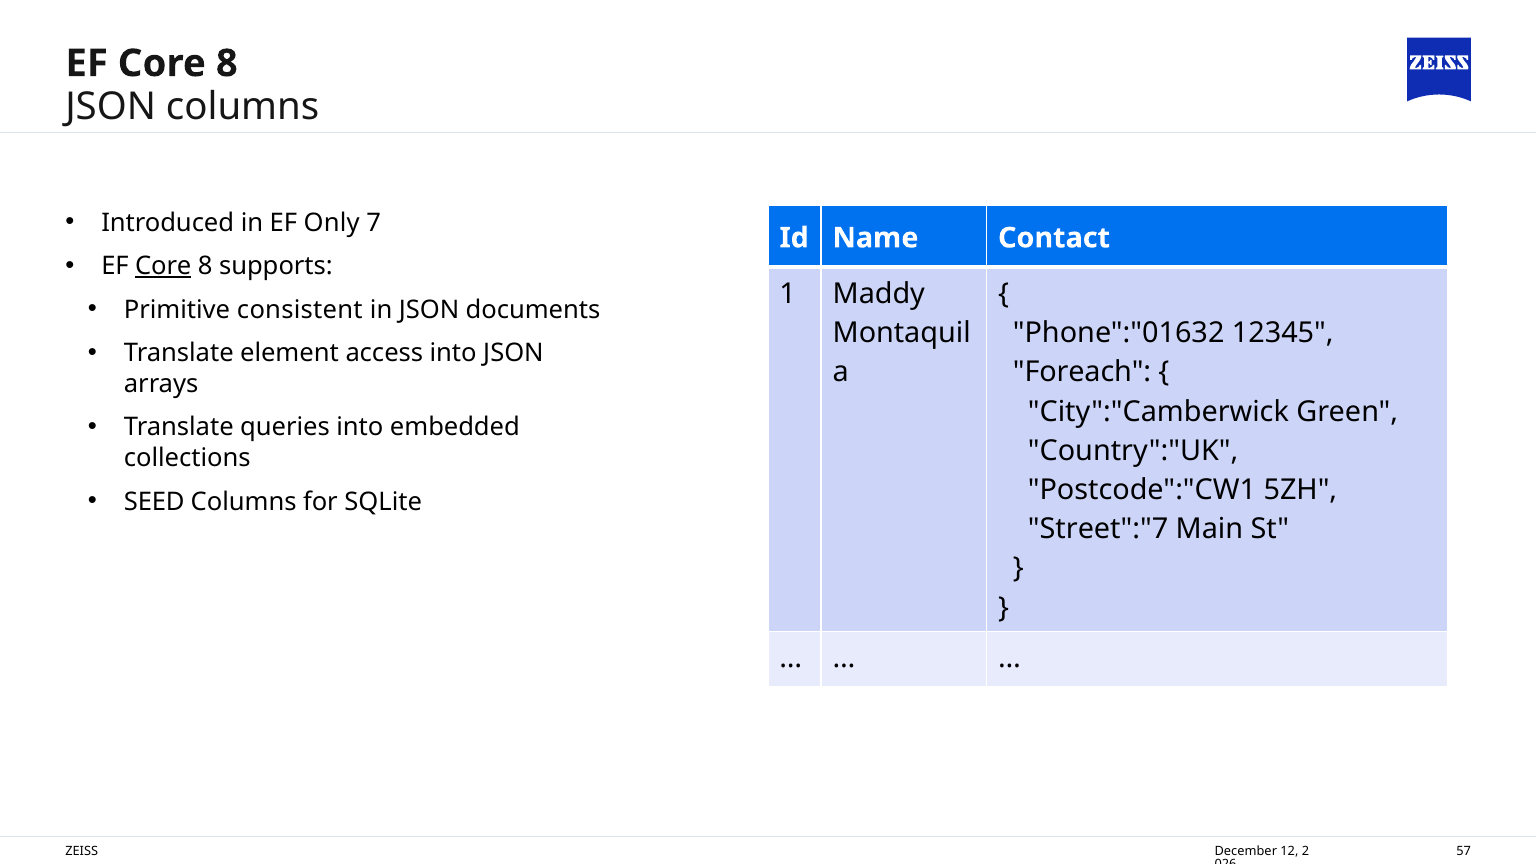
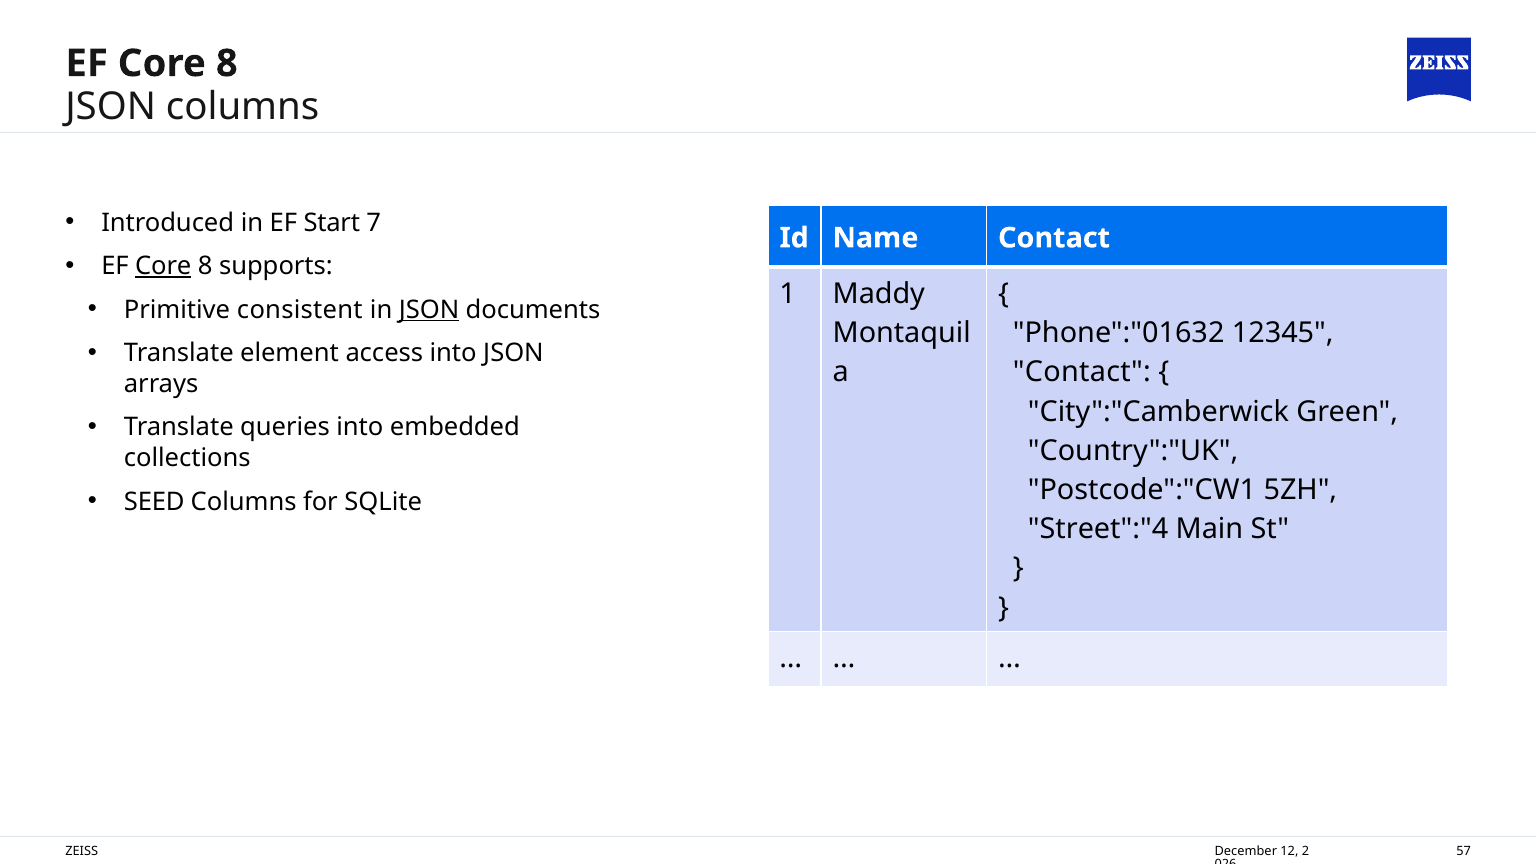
Only: Only -> Start (332, 223)
JSON underline: none -> present (429, 310)
Foreach: Foreach -> Contact (1082, 372)
Street":"7: Street":"7 -> Street":"4 (1098, 529)
